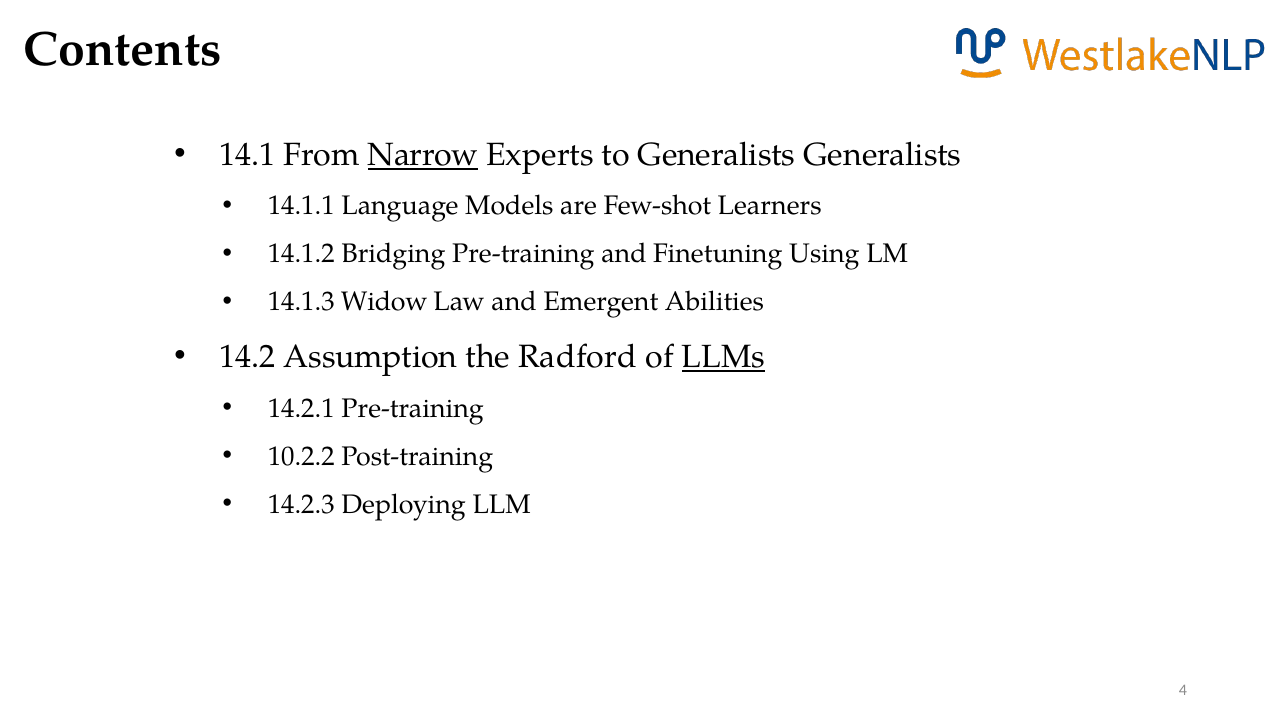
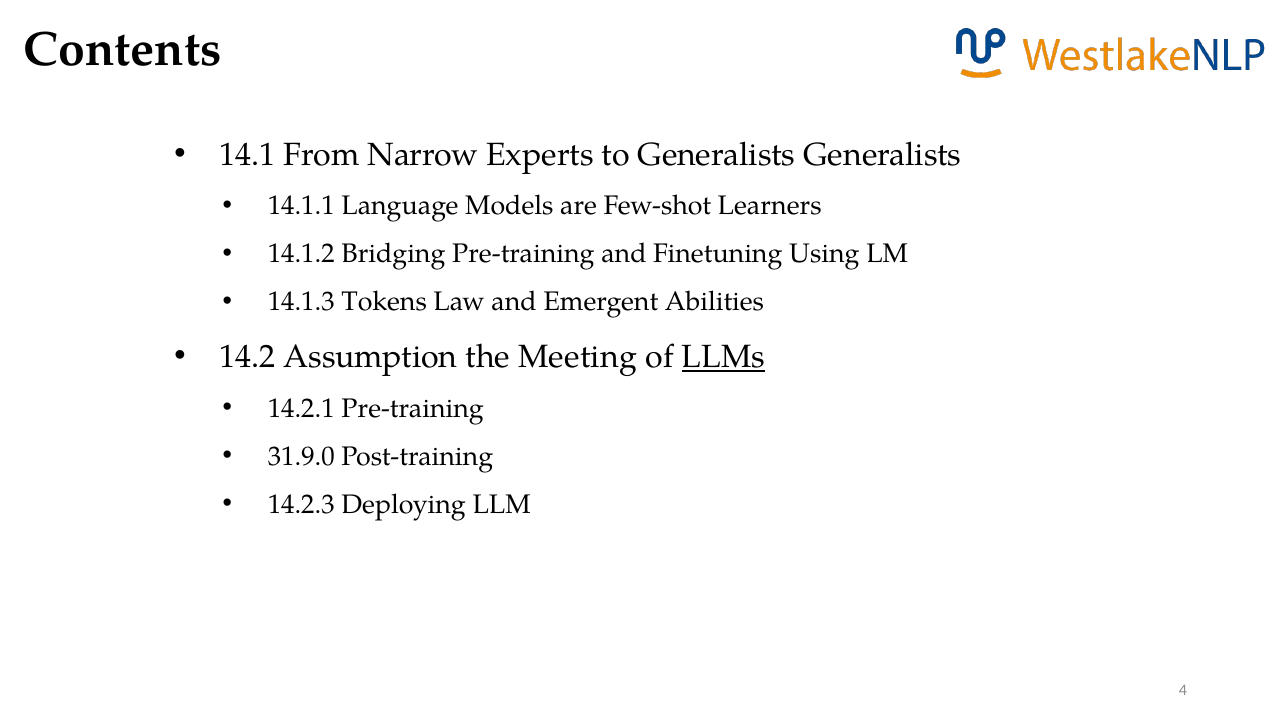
Narrow underline: present -> none (423, 155)
Widow: Widow -> Tokens (384, 302)
Radford: Radford -> Meeting (578, 357)
10.2.2: 10.2.2 -> 31.9.0 (301, 456)
